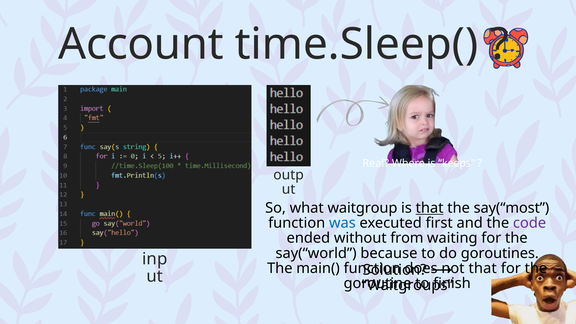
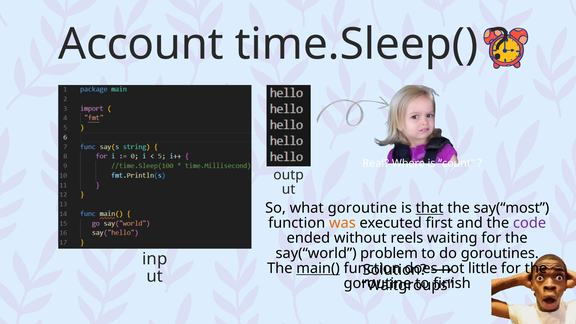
keeps: keeps -> count (456, 163)
what waitgroup: waitgroup -> goroutine (362, 208)
was colour: blue -> orange (342, 223)
from: from -> reels (407, 238)
because: because -> problem (389, 253)
main( underline: none -> present (318, 268)
that: that -> little (483, 268)
